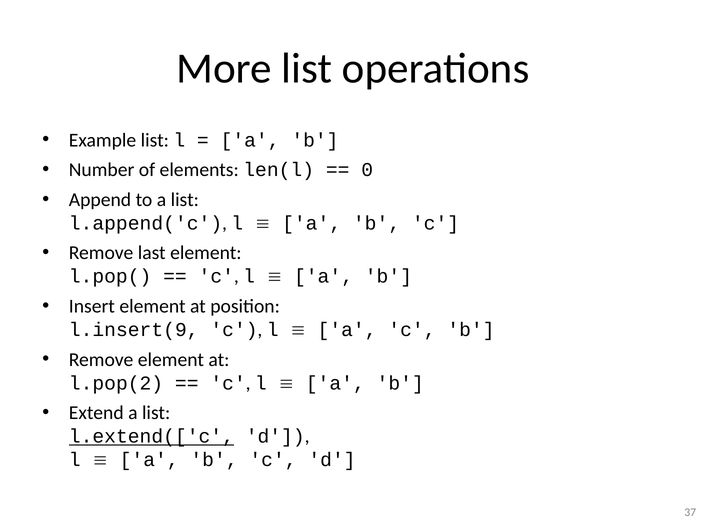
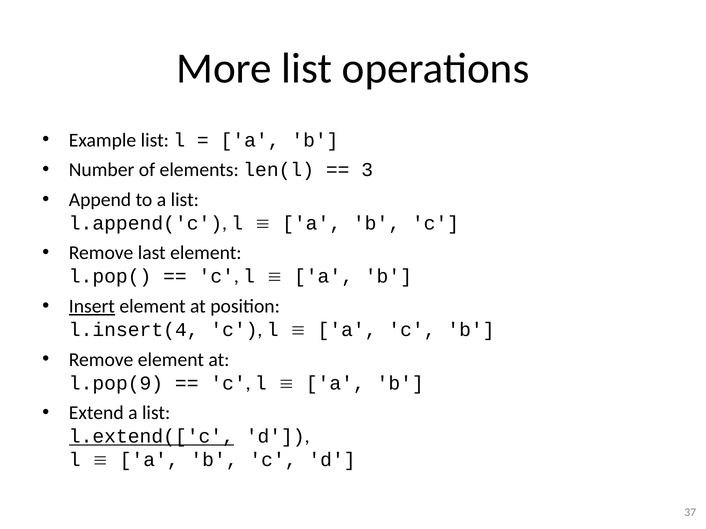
0: 0 -> 3 (367, 170)
Insert underline: none -> present (92, 307)
l.insert(9: l.insert(9 -> l.insert(4 (134, 330)
l.pop(2: l.pop(2 -> l.pop(9 (116, 384)
